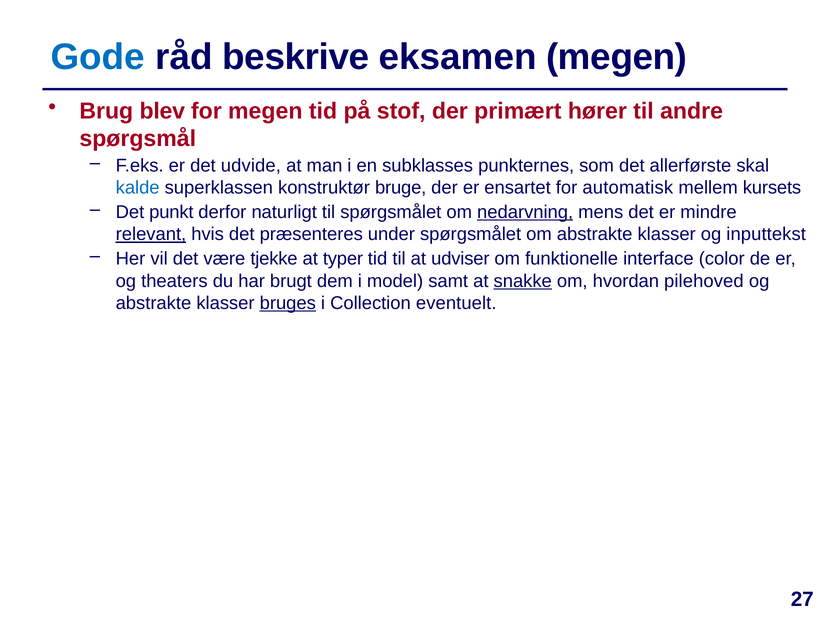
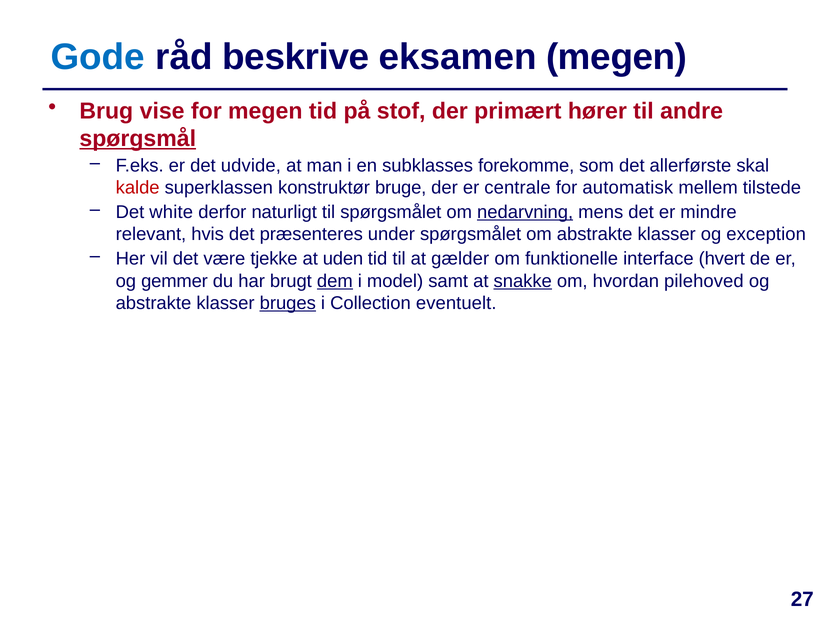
blev: blev -> vise (162, 111)
spørgsmål underline: none -> present (138, 139)
punkternes: punkternes -> forekomme (526, 165)
kalde colour: blue -> red (138, 188)
ensartet: ensartet -> centrale (517, 188)
kursets: kursets -> tilstede (772, 188)
punkt: punkt -> white (171, 212)
relevant underline: present -> none (151, 234)
inputtekst: inputtekst -> exception (766, 234)
typer: typer -> uden (343, 259)
udviser: udviser -> gælder (460, 259)
color: color -> hvert (722, 259)
theaters: theaters -> gemmer (175, 281)
dem underline: none -> present (335, 281)
